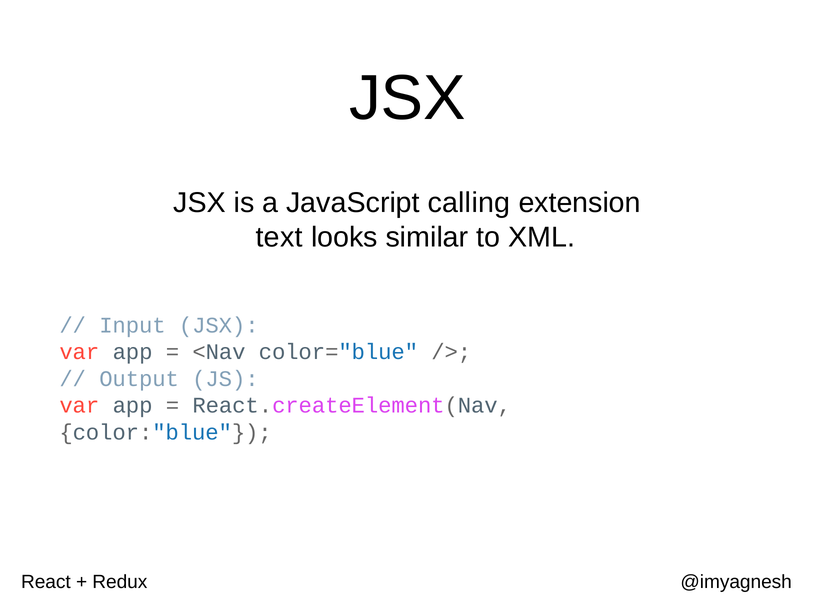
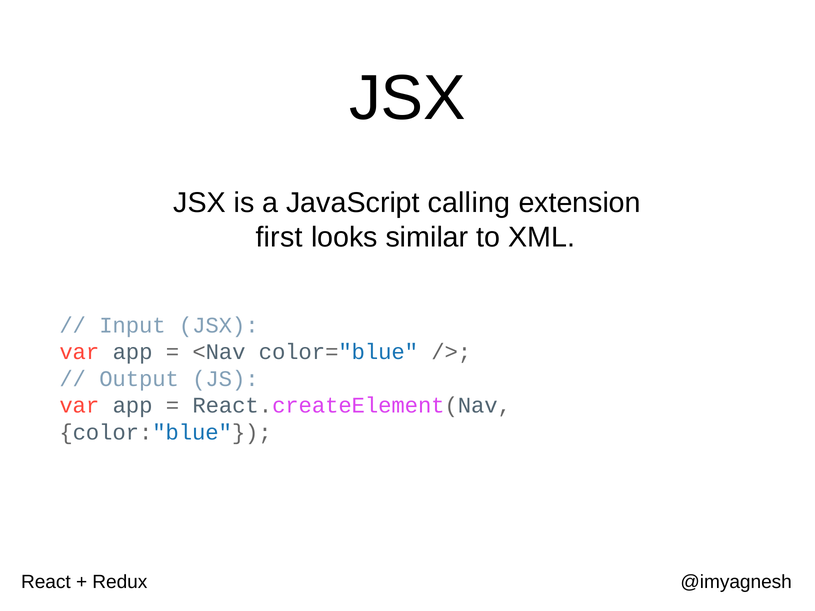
text: text -> first (279, 237)
